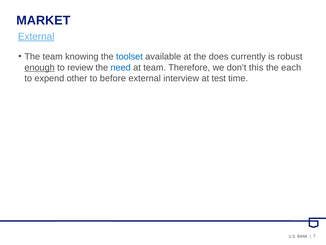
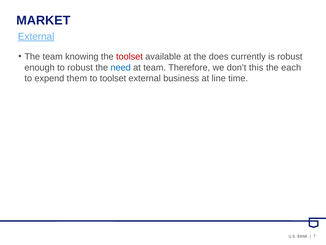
toolset colour: blue -> red (129, 57)
enough underline: present -> none (40, 67)
to review: review -> robust (80, 67)
other: other -> them (77, 78)
to before: before -> toolset (113, 78)
interview: interview -> business (181, 78)
test: test -> line (219, 78)
